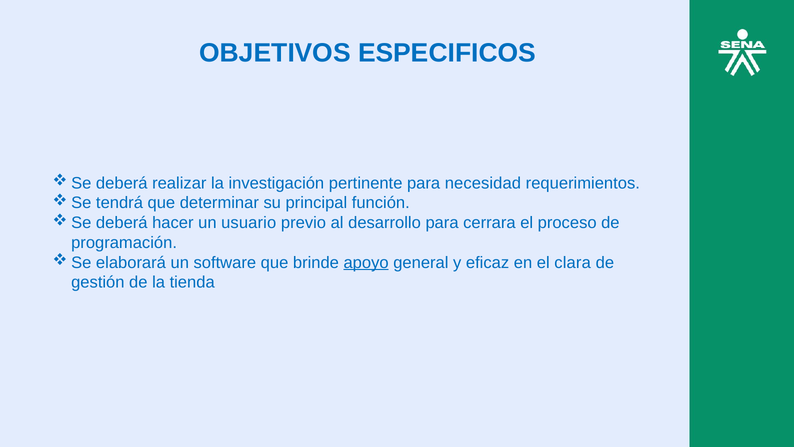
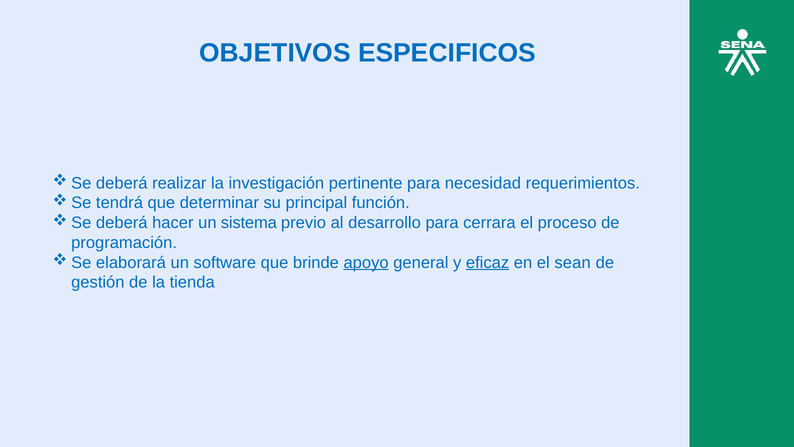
usuario: usuario -> sistema (249, 223)
eficaz underline: none -> present (488, 262)
clara: clara -> sean (573, 262)
